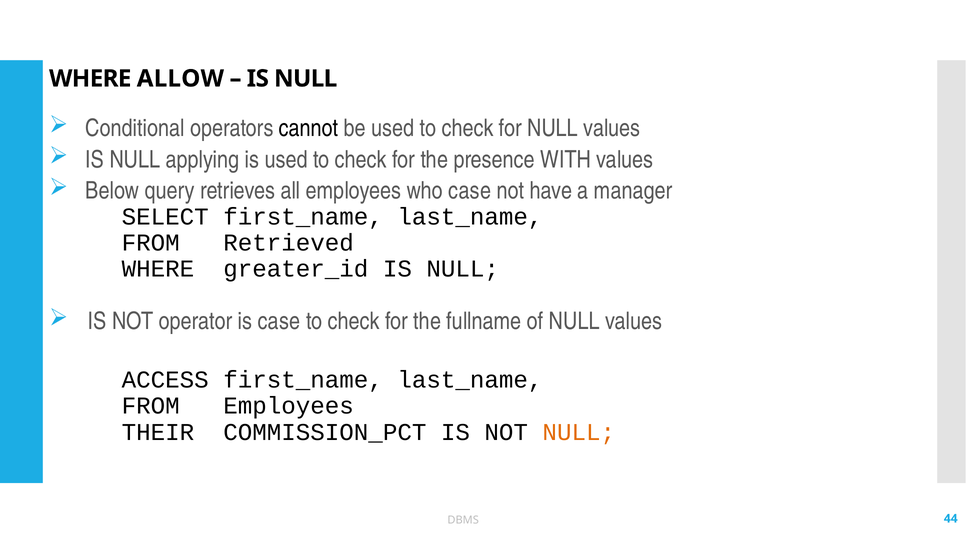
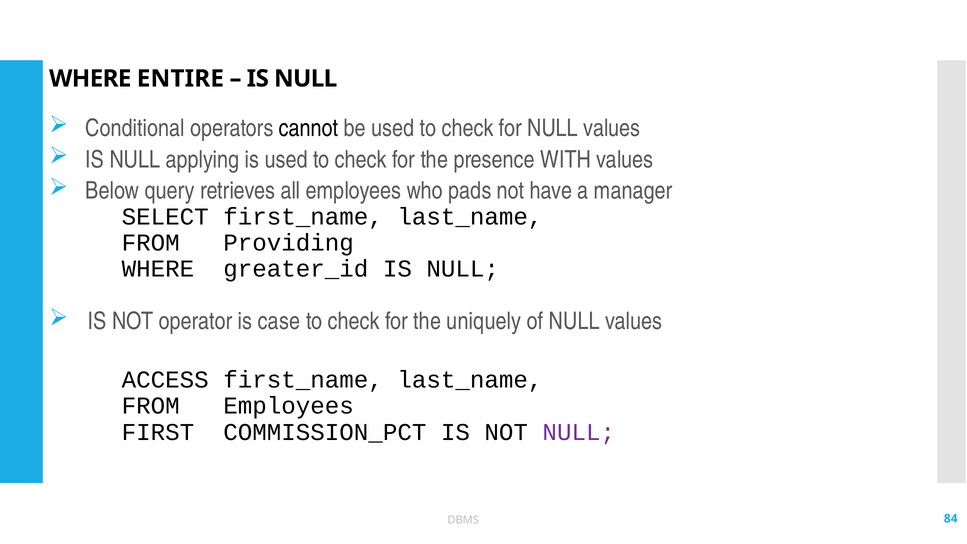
ALLOW: ALLOW -> ENTIRE (180, 79)
who case: case -> pads (470, 191)
Retrieved: Retrieved -> Providing (289, 243)
fullname: fullname -> uniquely (484, 321)
THEIR: THEIR -> FIRST (158, 432)
NULL colour: orange -> purple (579, 432)
44: 44 -> 84 (951, 518)
